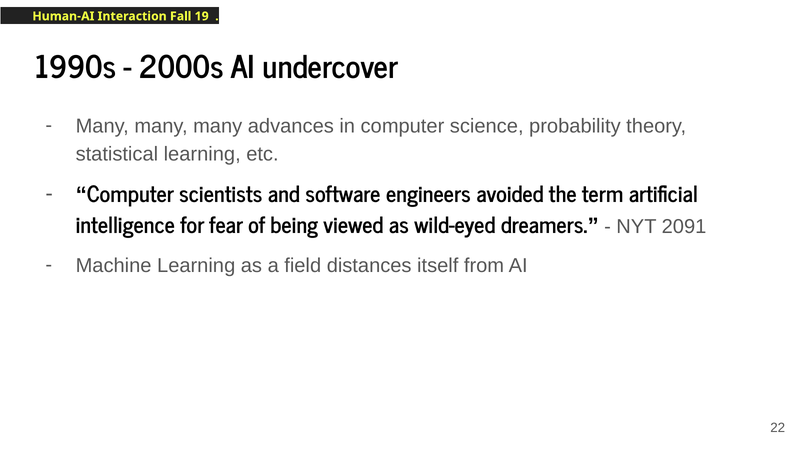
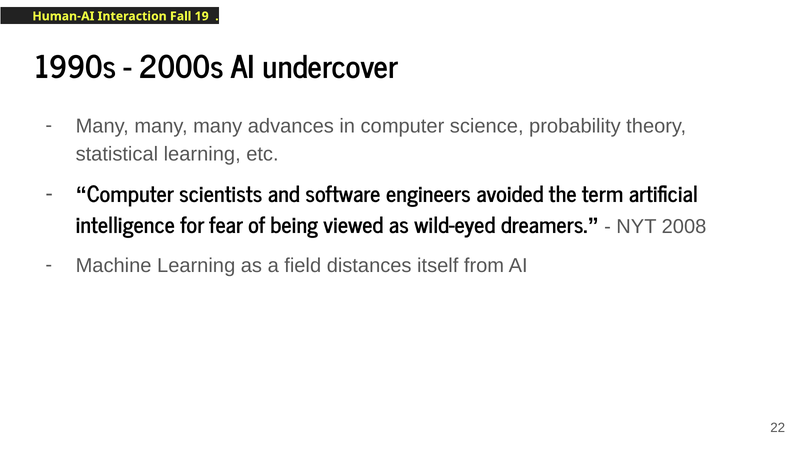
2091: 2091 -> 2008 (684, 227)
